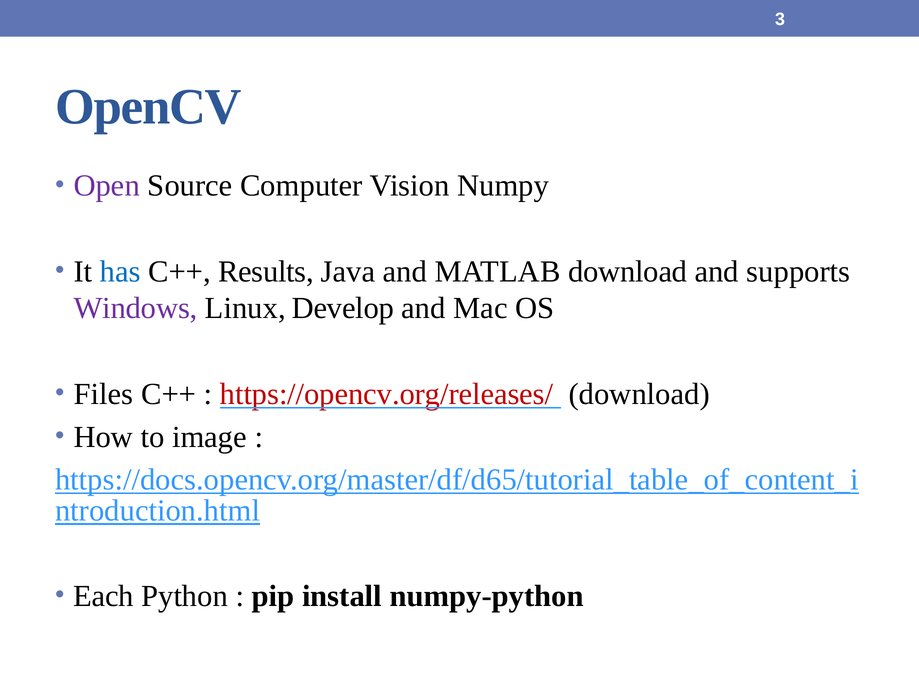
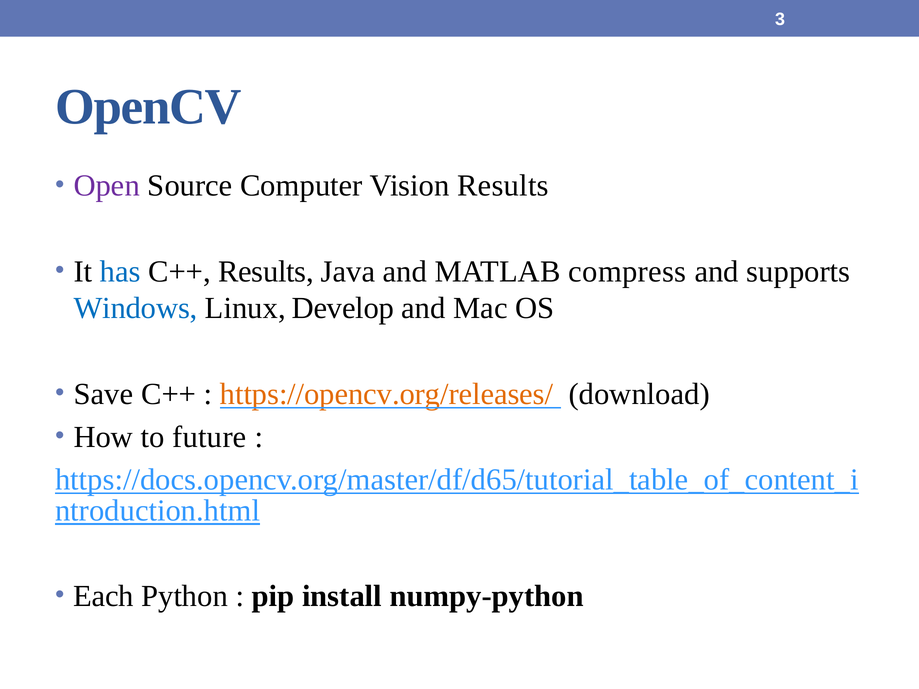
Vision Numpy: Numpy -> Results (503, 186)
MATLAB download: download -> compress (627, 272)
Windows colour: purple -> blue (135, 308)
Files: Files -> Save (103, 394)
https://opencv.org/releases/ colour: red -> orange (387, 394)
image: image -> future (209, 437)
